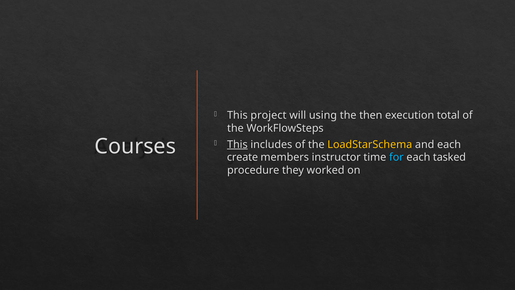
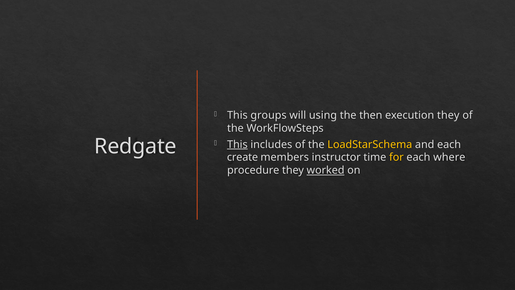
project: project -> groups (269, 115)
execution total: total -> they (448, 115)
Courses: Courses -> Redgate (135, 146)
for colour: light blue -> yellow (396, 157)
tasked: tasked -> where (449, 157)
worked underline: none -> present (326, 170)
